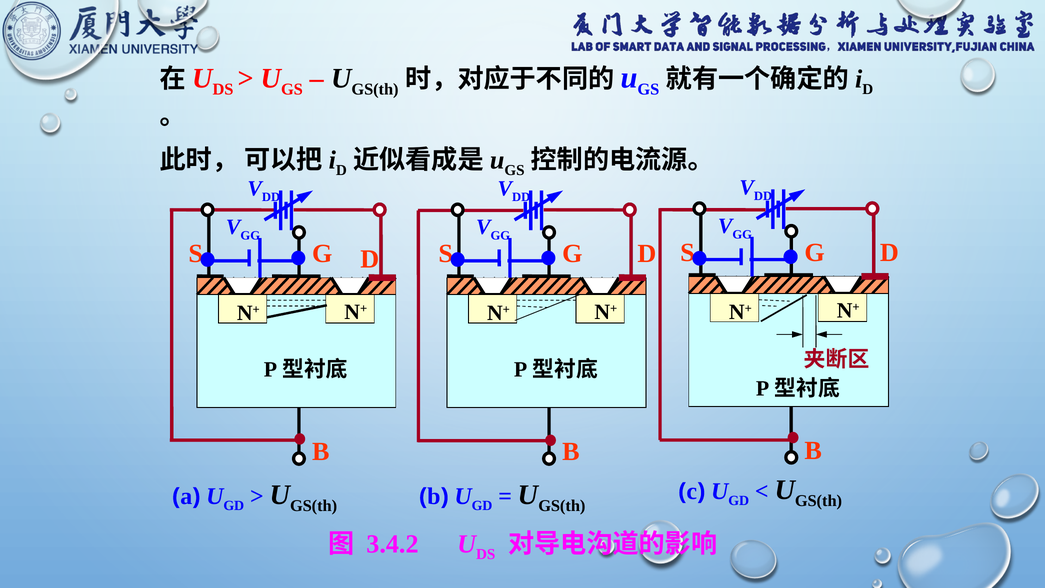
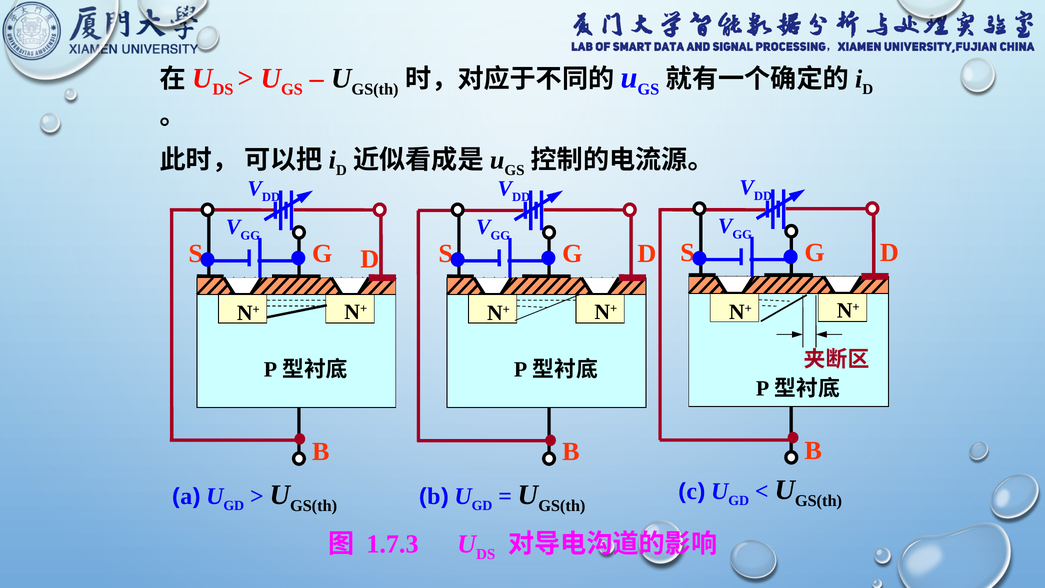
3.4.2: 3.4.2 -> 1.7.3 (392, 544)
